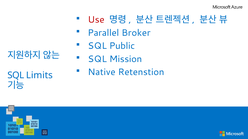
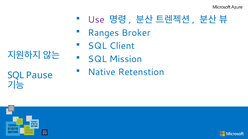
Use colour: red -> purple (96, 20)
Parallel: Parallel -> Ranges (103, 33)
Public: Public -> Client (122, 46)
Limits: Limits -> Pause (39, 76)
